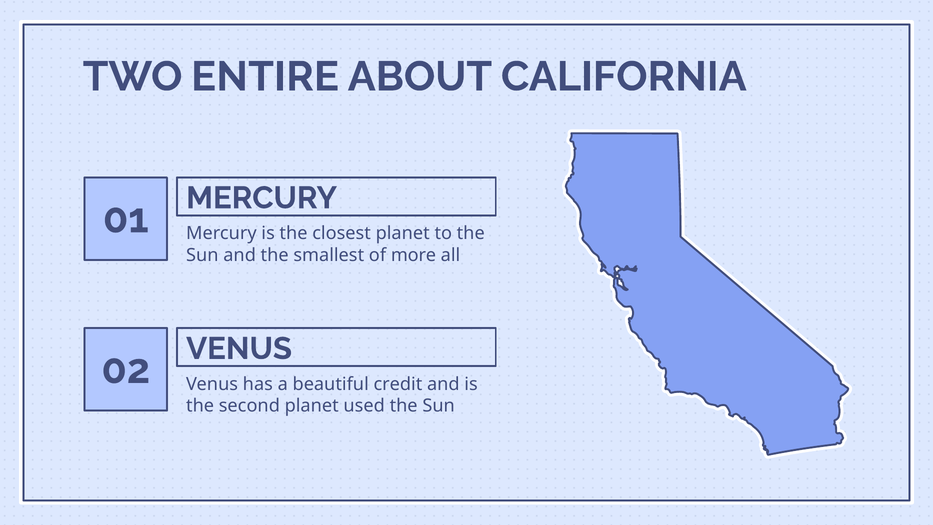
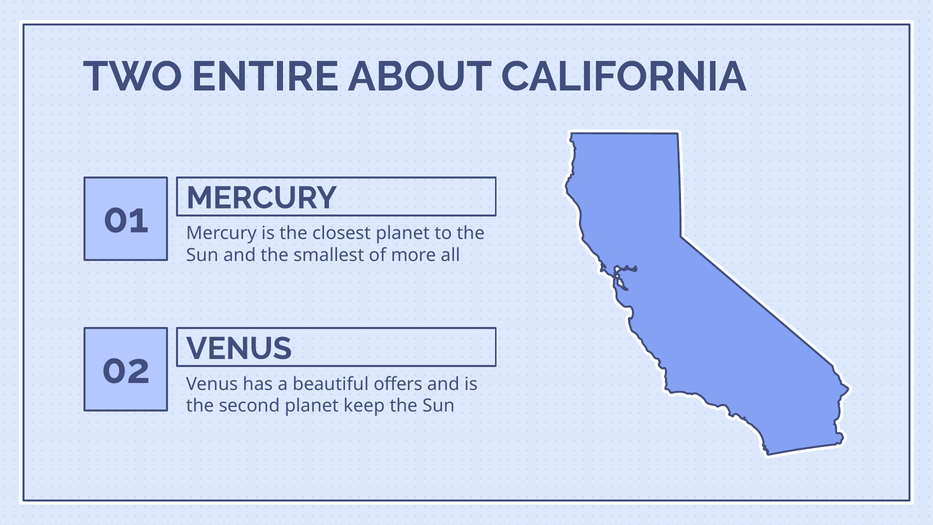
credit: credit -> offers (398, 384)
used: used -> keep (364, 406)
